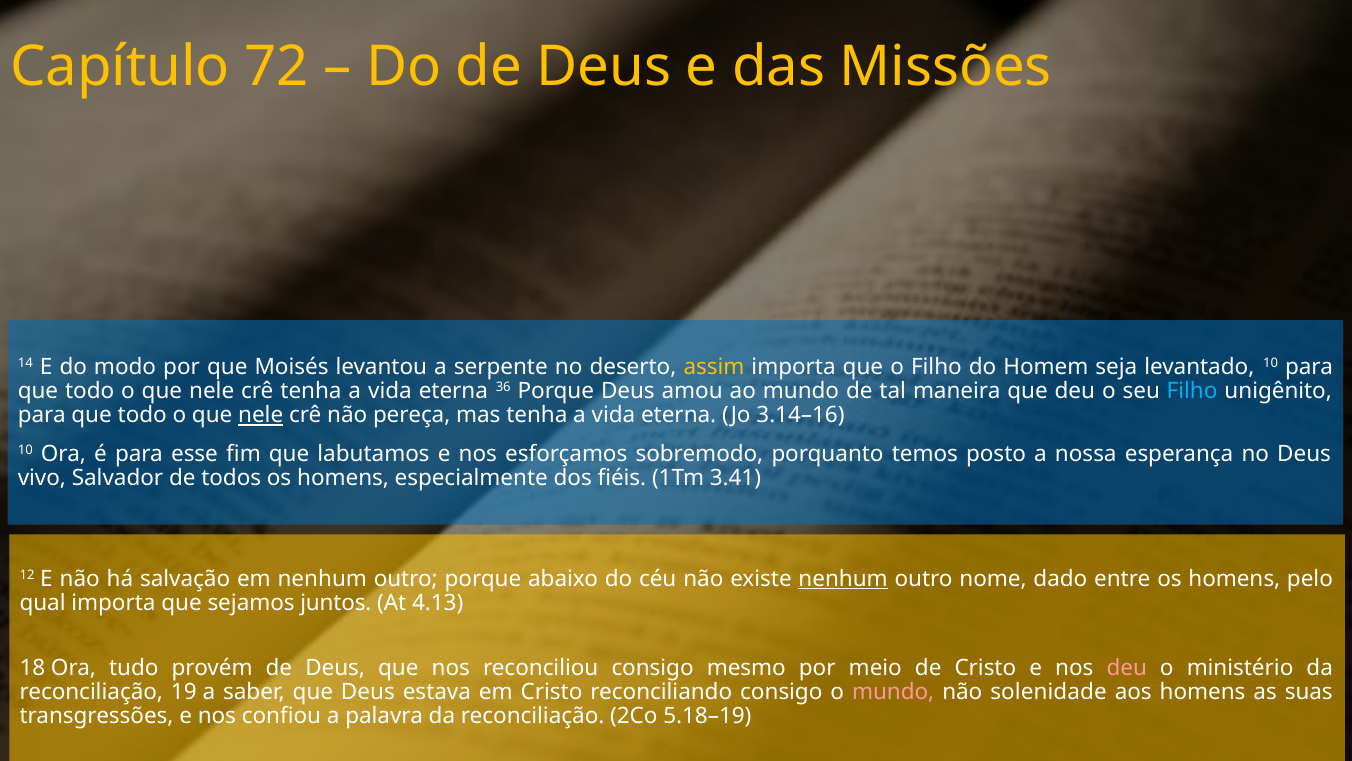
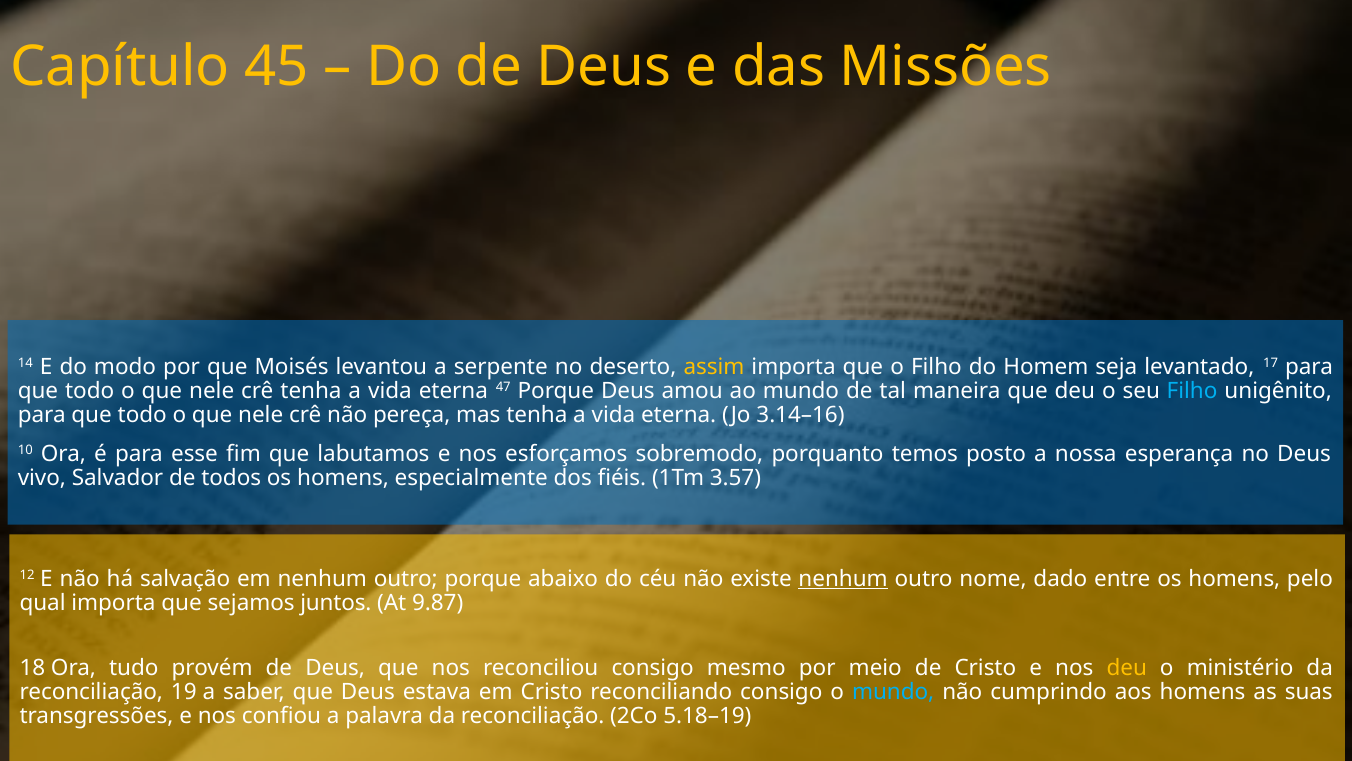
72: 72 -> 45 (277, 66)
levantado 10: 10 -> 17 (1271, 363)
36: 36 -> 47 (503, 387)
nele underline: present -> none (261, 415)
3.41: 3.41 -> 3.57 (735, 478)
4.13: 4.13 -> 9.87 (438, 603)
deu colour: pink -> yellow (1127, 667)
mundo colour: pink -> light blue (893, 692)
solenidade: solenidade -> cumprindo (1049, 692)
